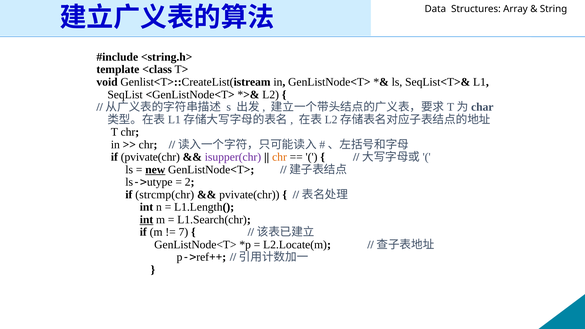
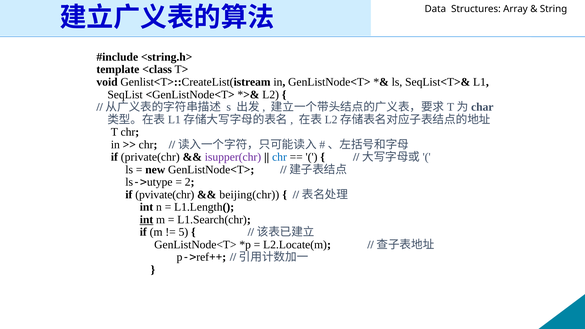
if pvivate(chr: pvivate(chr -> private(chr (150, 157)
chr colour: orange -> blue (279, 157)
new underline: present -> none (155, 170)
strcmp(chr: strcmp(chr -> pvivate(chr (165, 195)
pvivate(chr: pvivate(chr -> beijing(chr (249, 195)
7: 7 -> 5 (183, 232)
